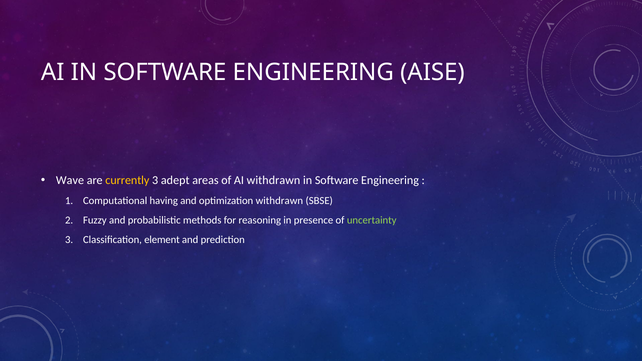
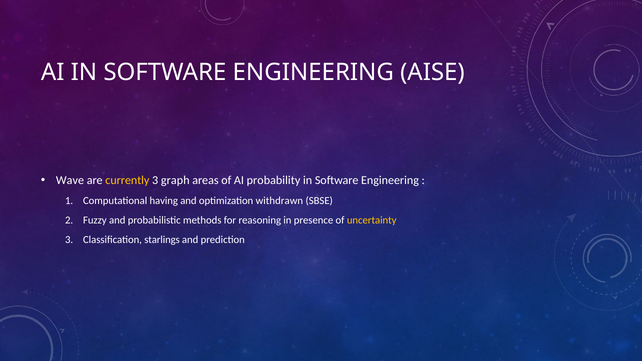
adept: adept -> graph (175, 180)
AI withdrawn: withdrawn -> probability (274, 180)
uncertainty colour: light green -> yellow (372, 220)
element: element -> starlings (162, 240)
